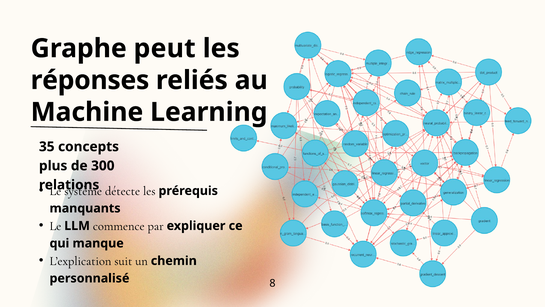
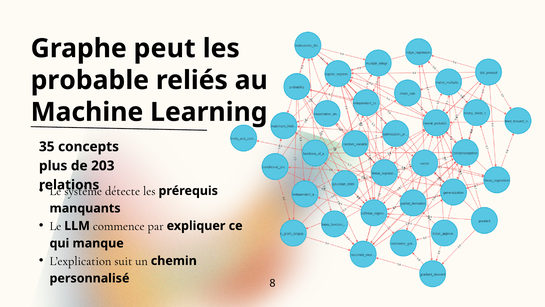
réponses: réponses -> probable (90, 80)
300: 300 -> 203 (103, 166)
